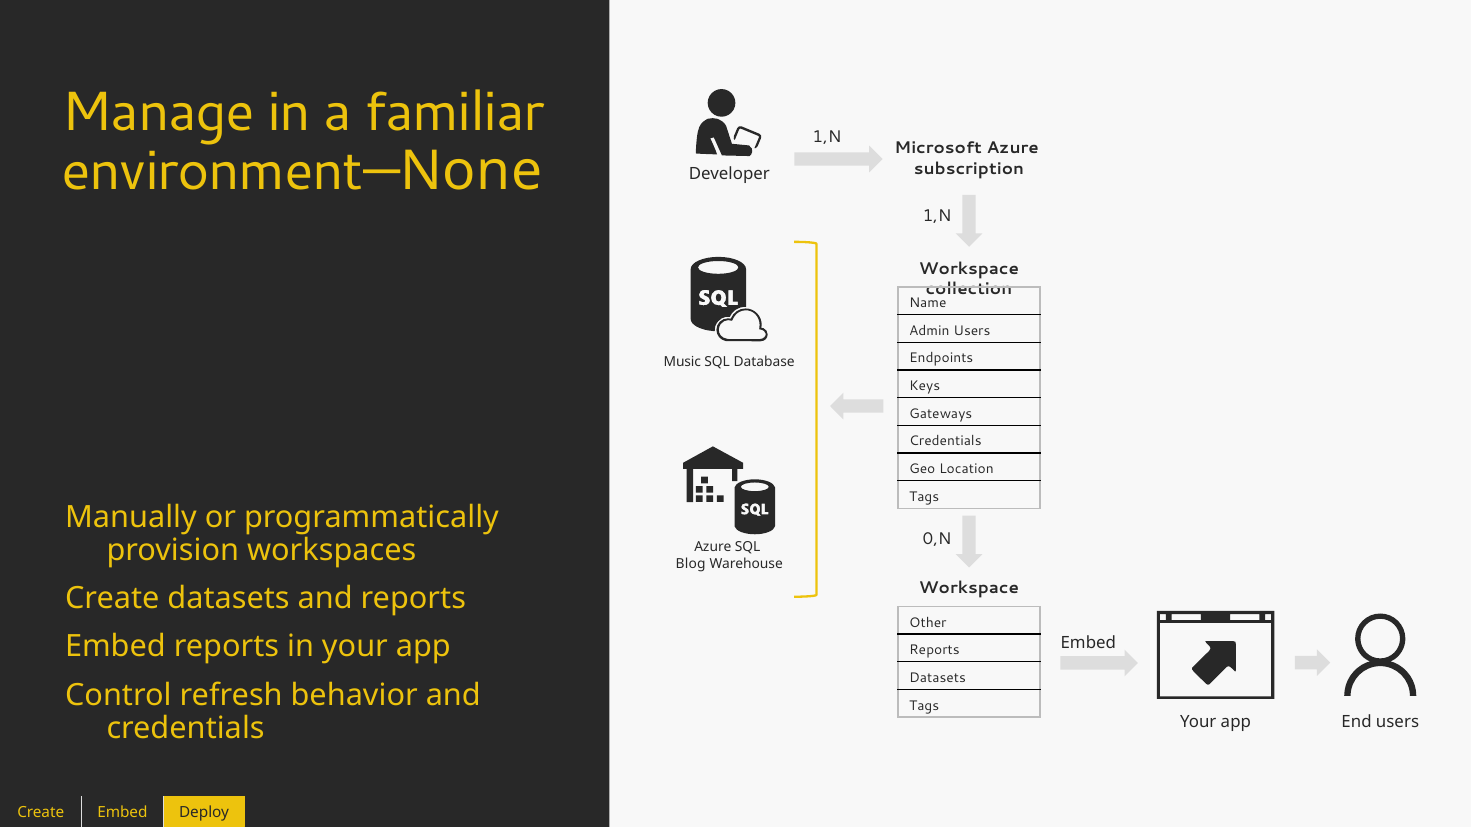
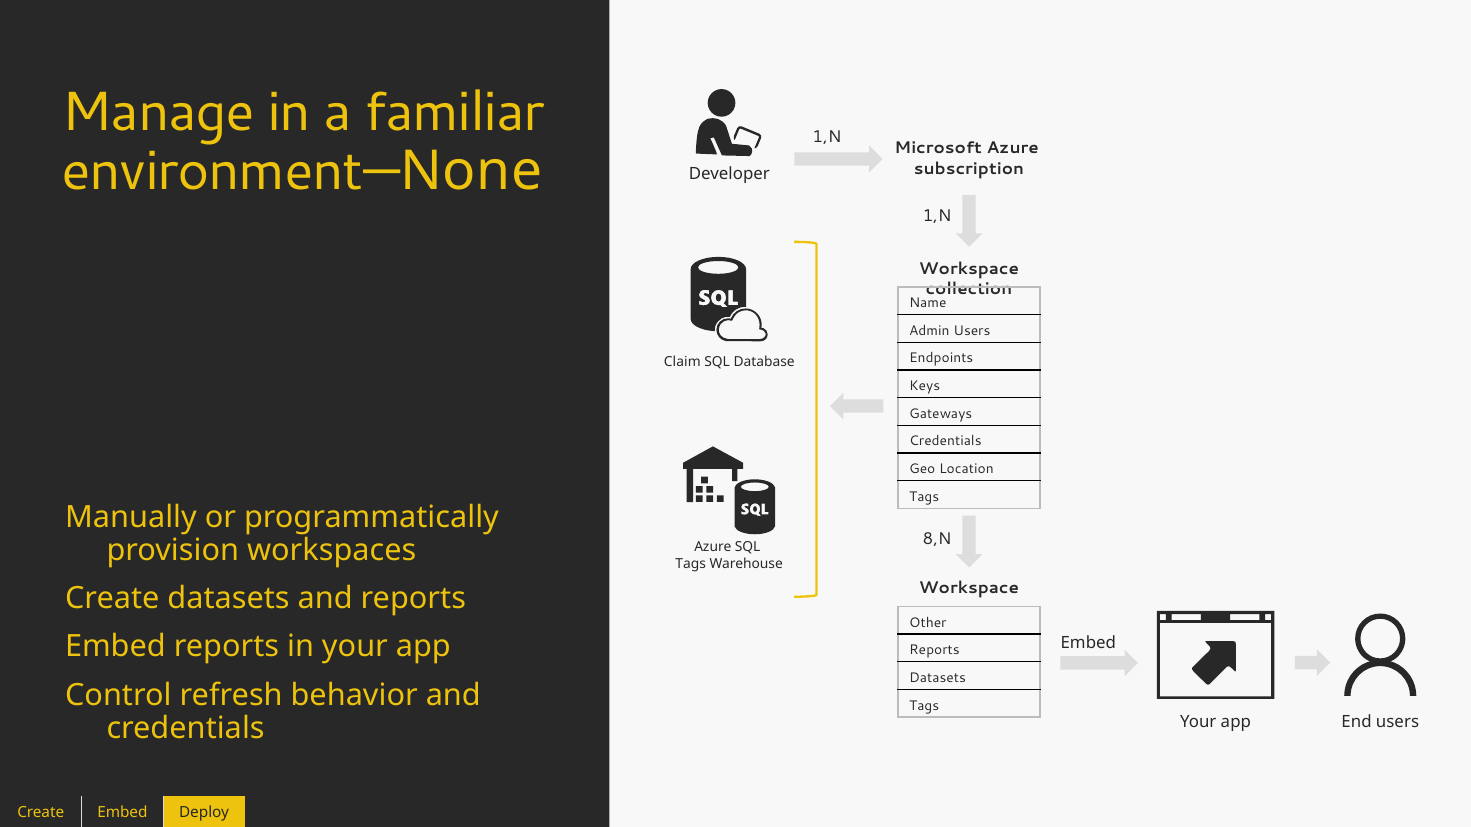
Music: Music -> Claim (682, 362)
0,N: 0,N -> 8,N (937, 539)
Blog: Blog -> Tags (691, 564)
